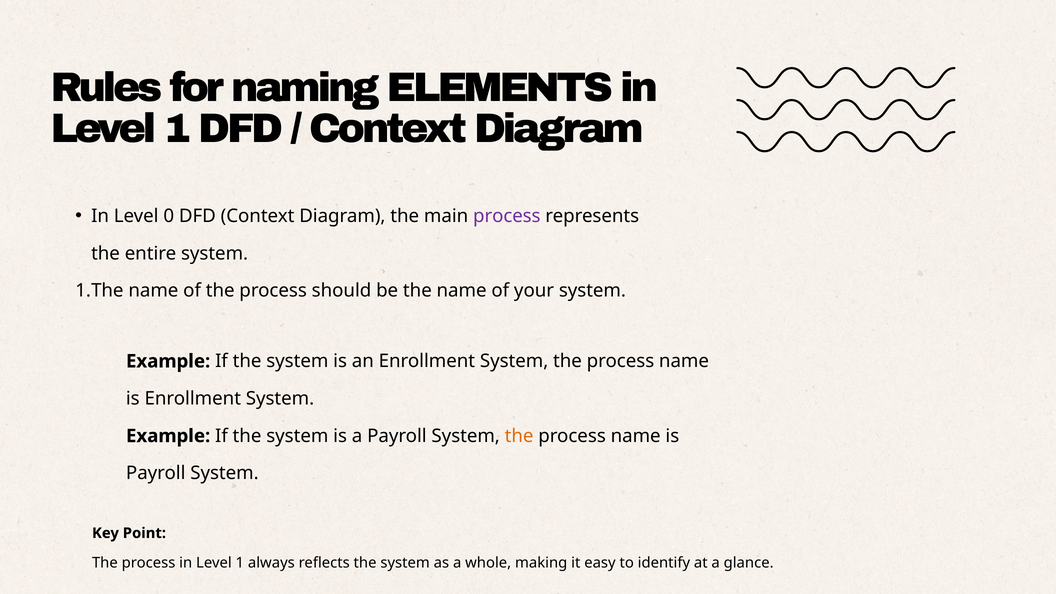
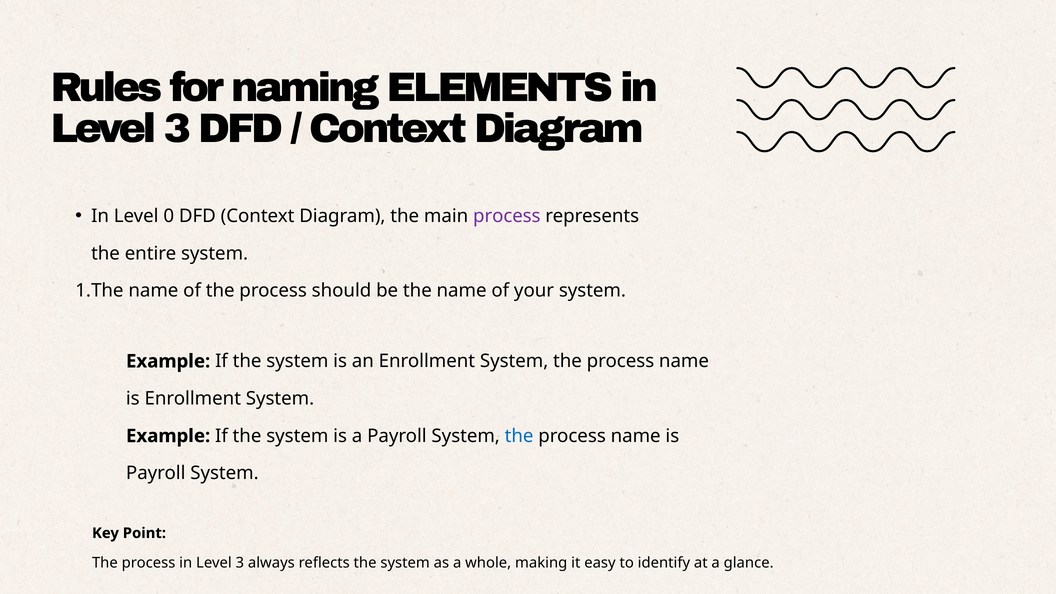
1: 1 -> 3 (178, 129)
the colour: orange -> blue (519, 436)
process in Level 1: 1 -> 3 (240, 563)
